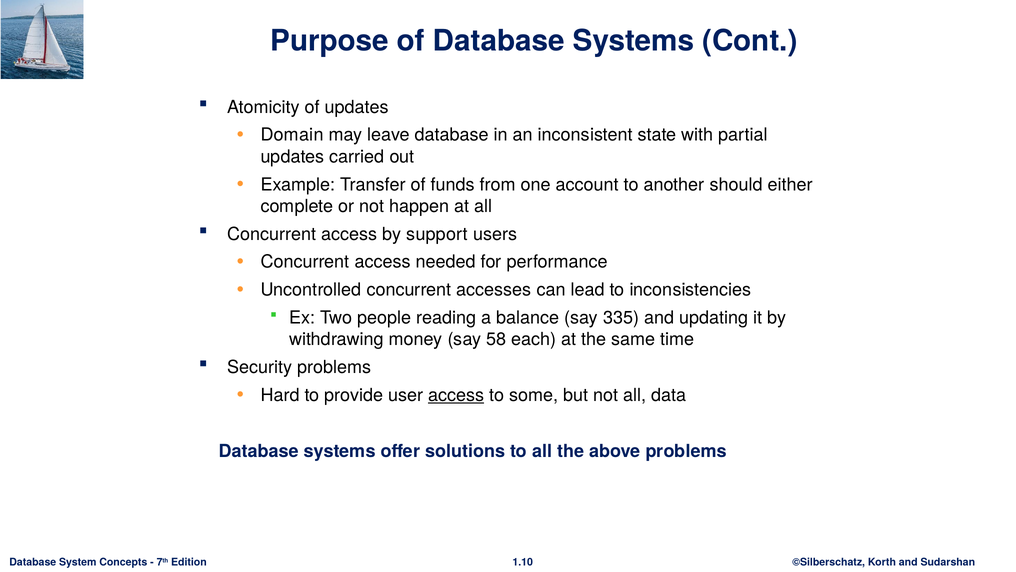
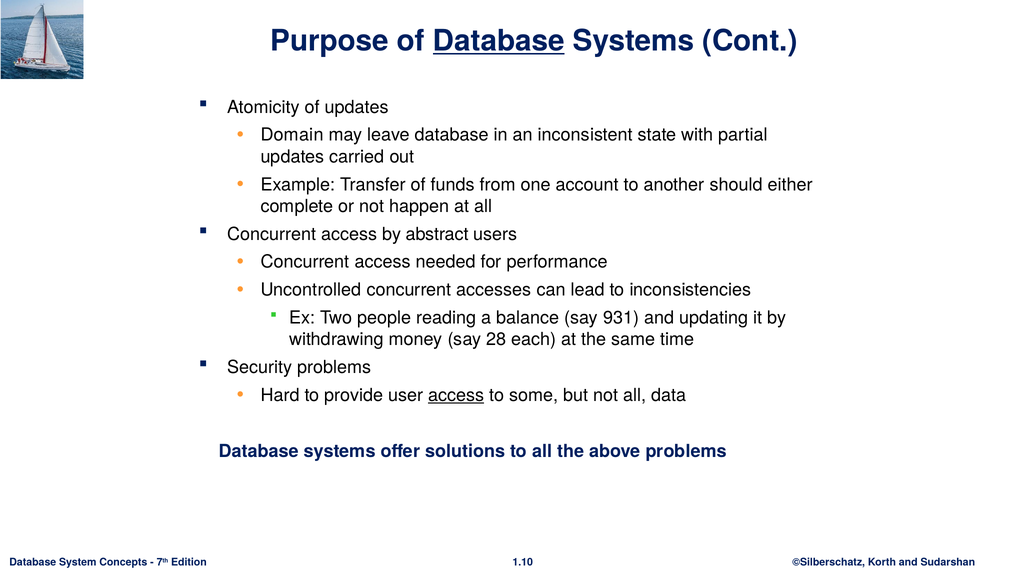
Database underline: none -> present (499, 41)
support: support -> abstract (437, 234)
335: 335 -> 931 (621, 318)
58: 58 -> 28 (496, 339)
